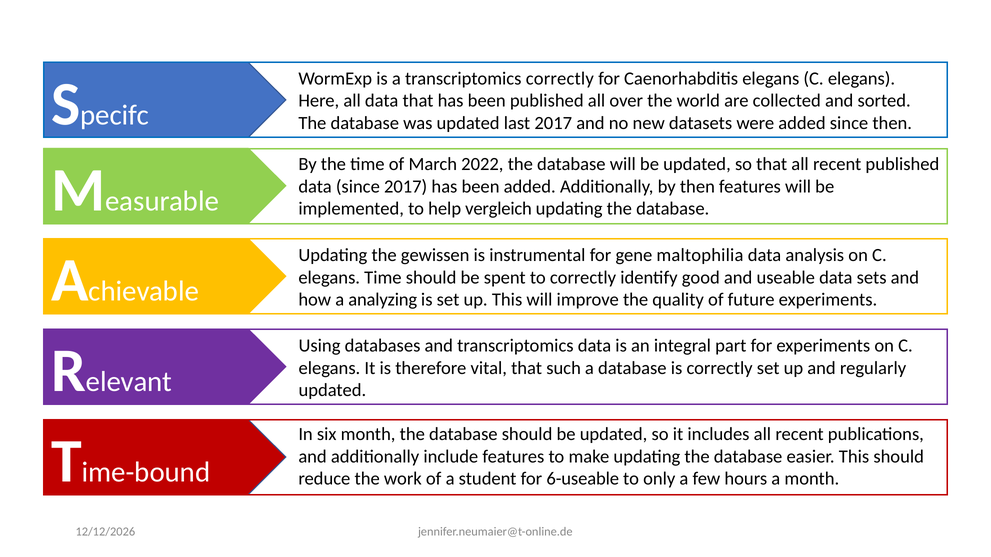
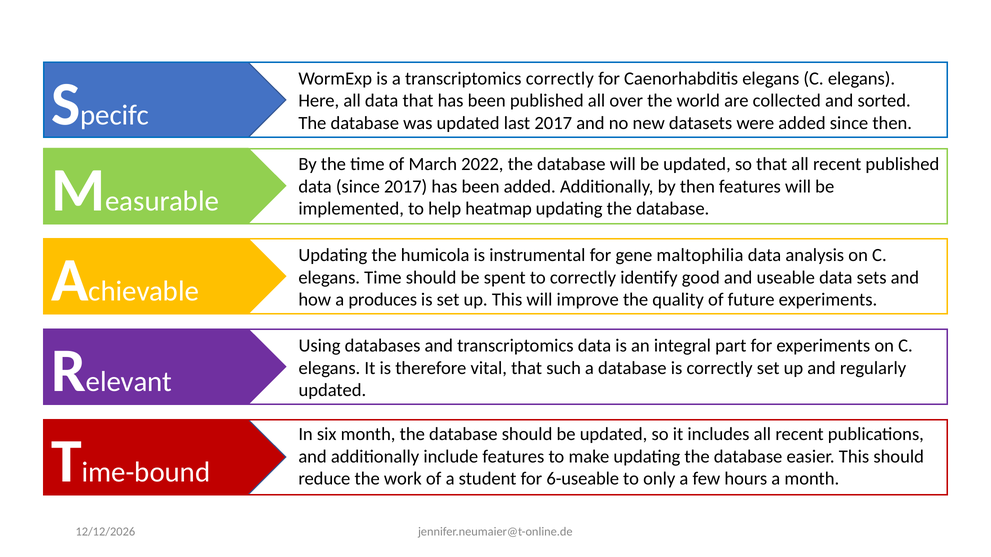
vergleich: vergleich -> heatmap (499, 209)
gewissen: gewissen -> humicola (435, 255)
analyzing: analyzing -> produces (383, 300)
